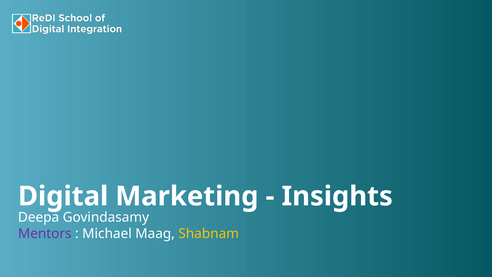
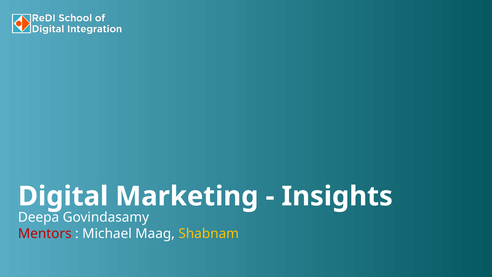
Mentors colour: purple -> red (45, 233)
